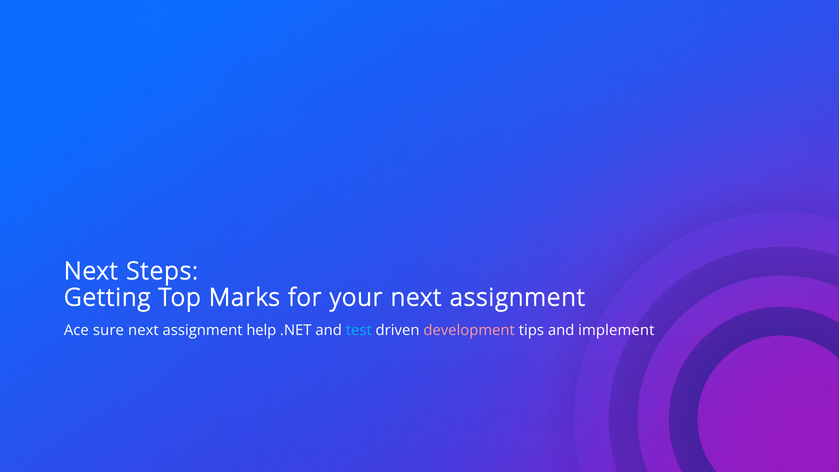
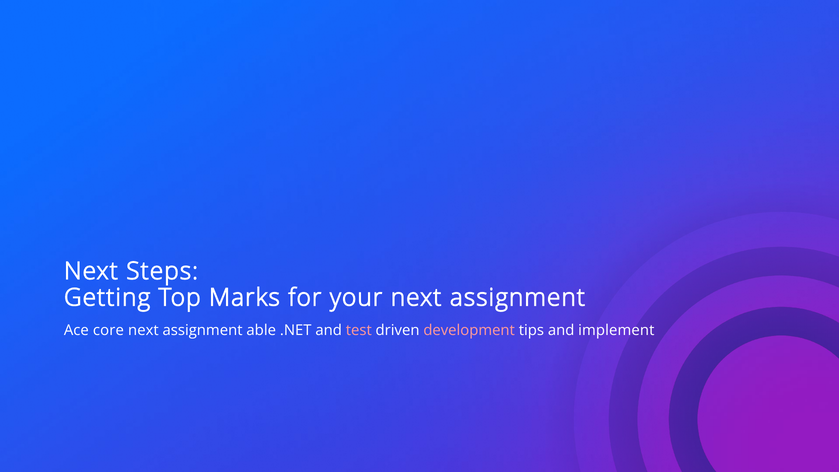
sure: sure -> core (108, 330)
help: help -> able (261, 330)
test colour: light blue -> pink (359, 330)
